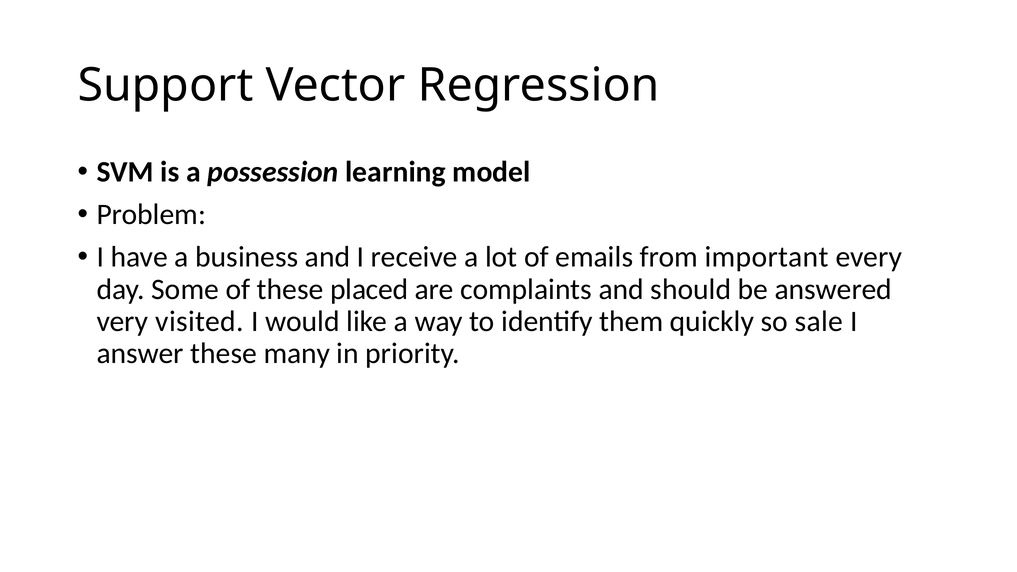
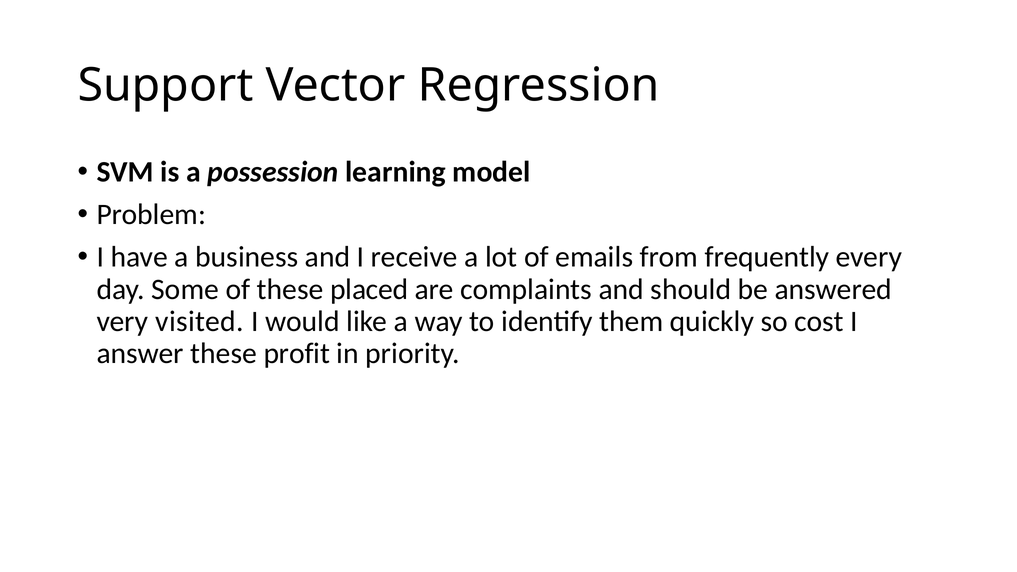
important: important -> frequently (767, 257)
sale: sale -> cost (819, 321)
many: many -> profit (297, 353)
